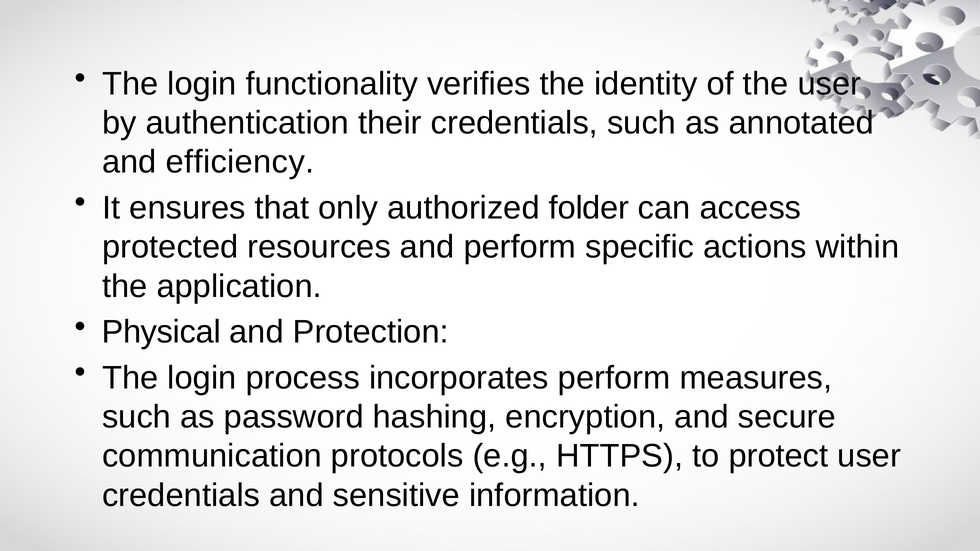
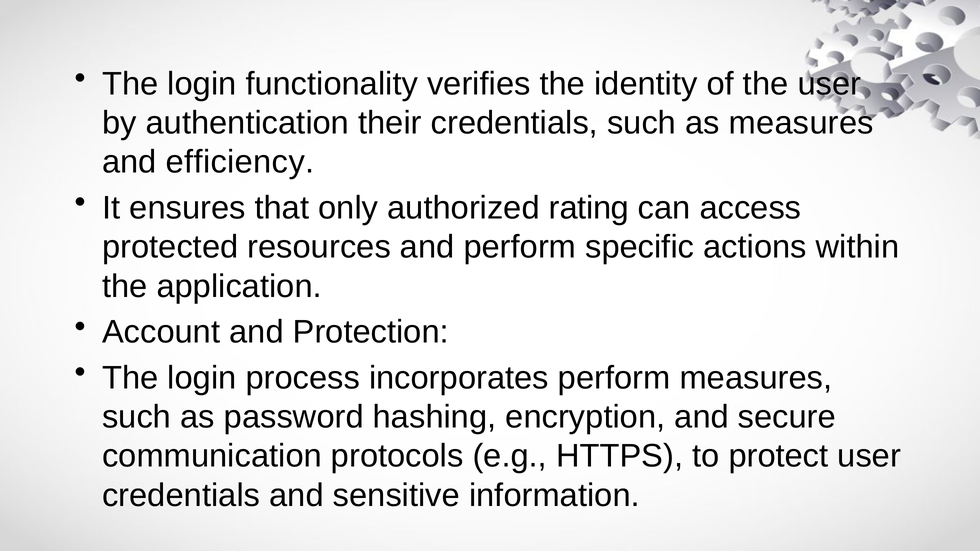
as annotated: annotated -> measures (801, 123)
folder: folder -> rating (589, 208)
Physical: Physical -> Account (161, 332)
